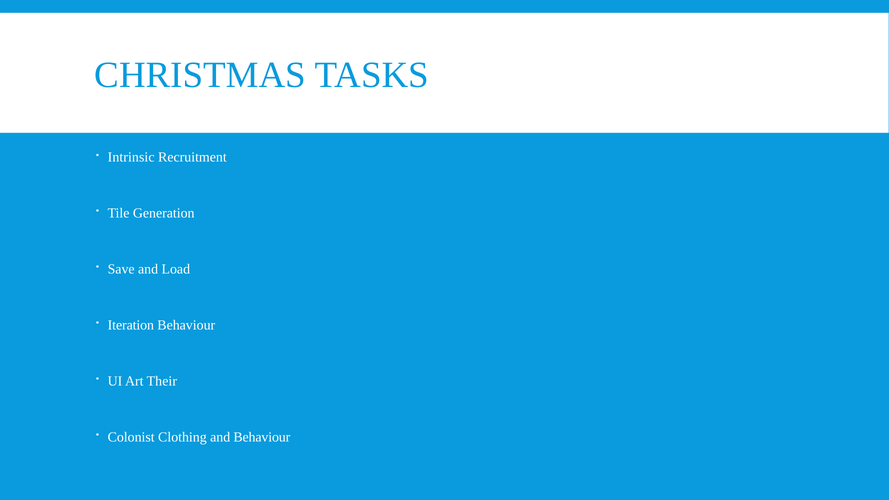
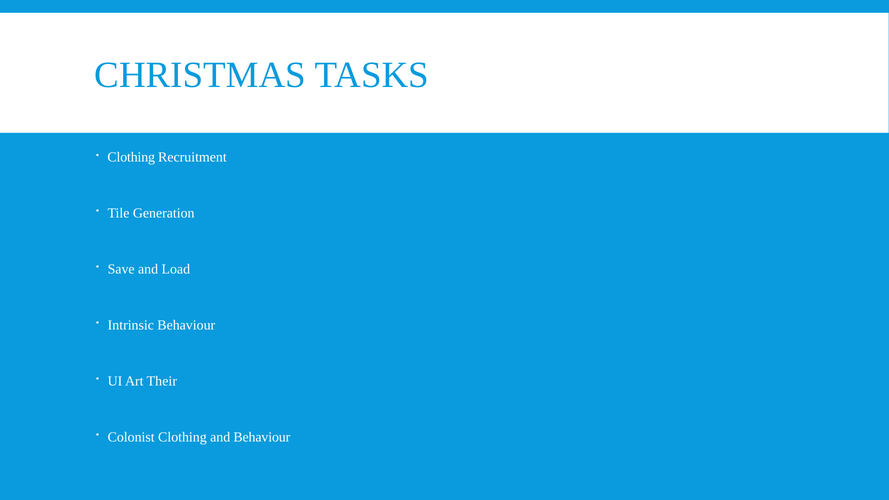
Intrinsic: Intrinsic -> Clothing (131, 157)
Iteration: Iteration -> Intrinsic (131, 325)
